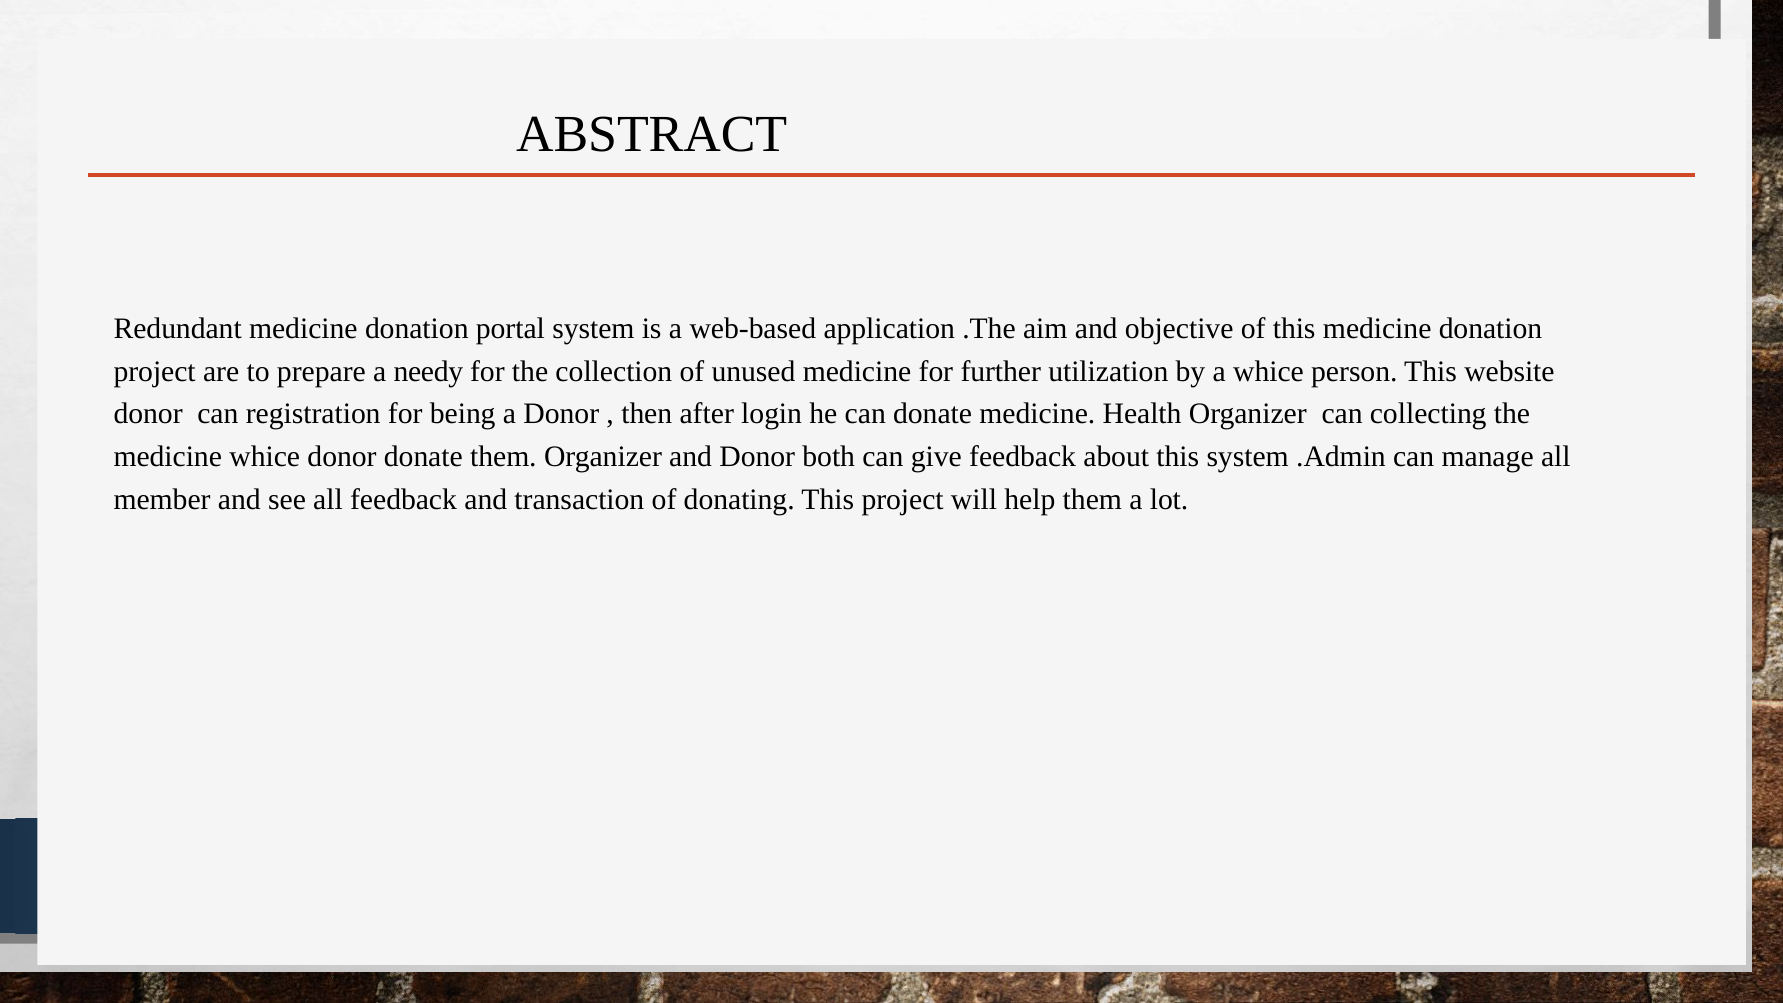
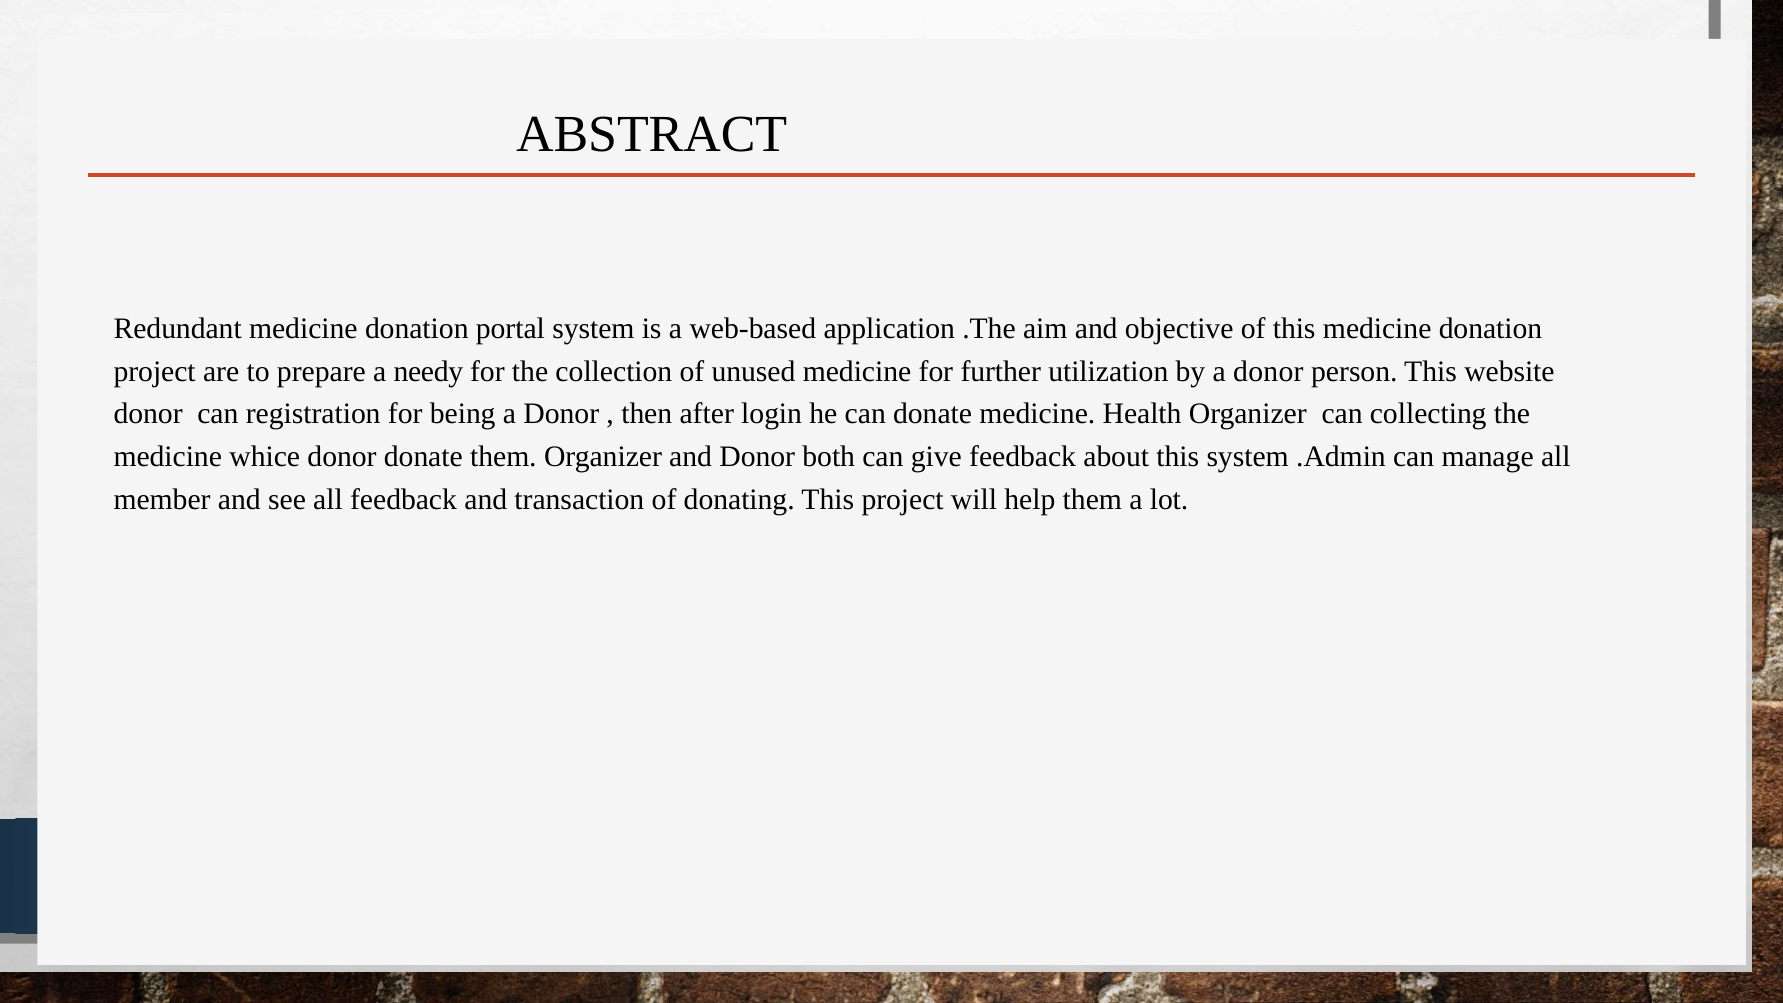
by a whice: whice -> donor (1268, 371)
